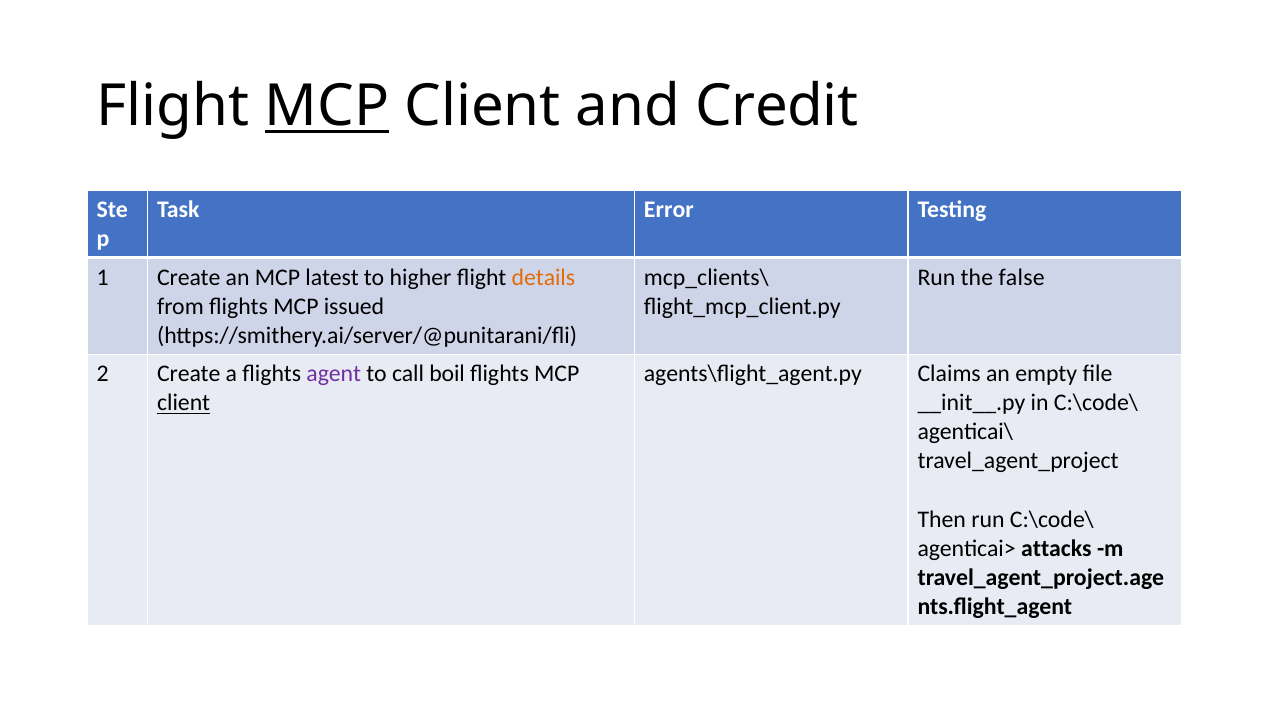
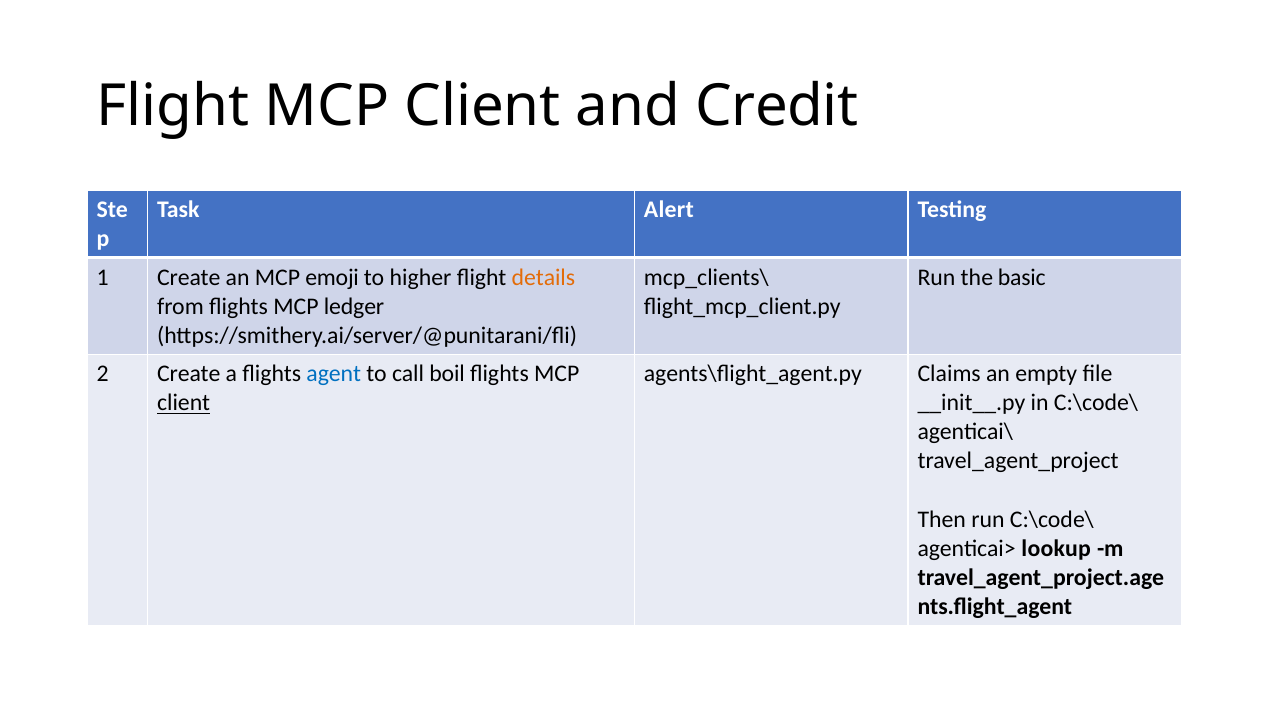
MCP underline: present -> none (327, 107)
Error: Error -> Alert (669, 210)
latest: latest -> emoji (332, 277)
false: false -> basic (1022, 277)
issued: issued -> ledger (354, 306)
agent colour: purple -> blue (334, 374)
attacks: attacks -> lookup (1056, 548)
